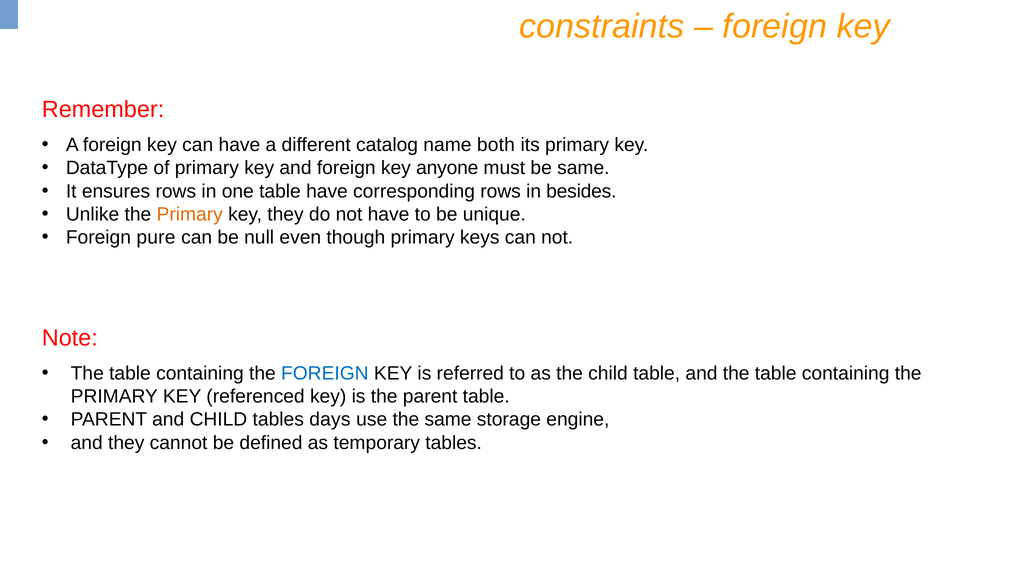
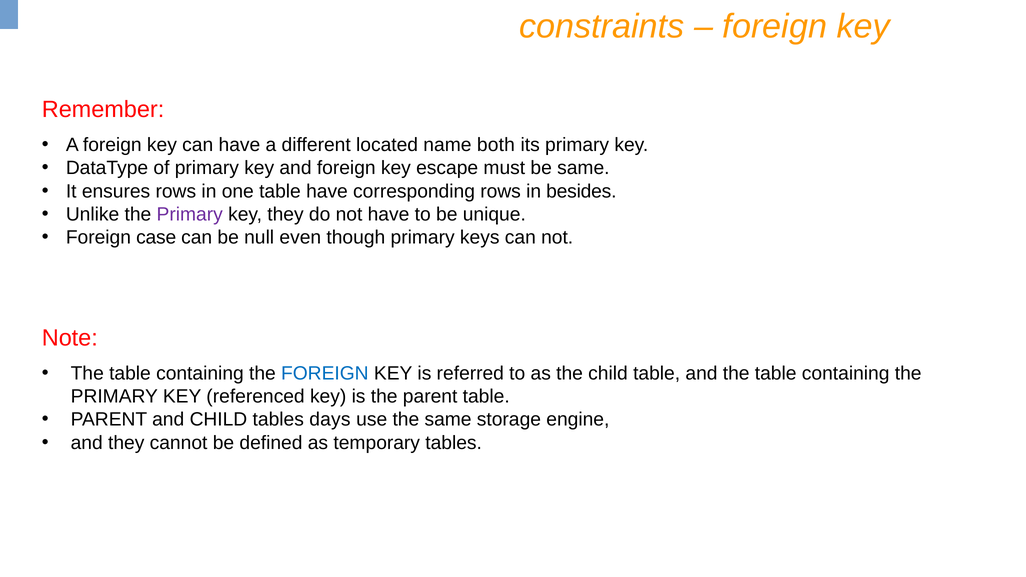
catalog: catalog -> located (387, 145)
anyone: anyone -> escape (447, 168)
Primary colour: orange -> purple (190, 214)
pure: pure -> case (156, 237)
